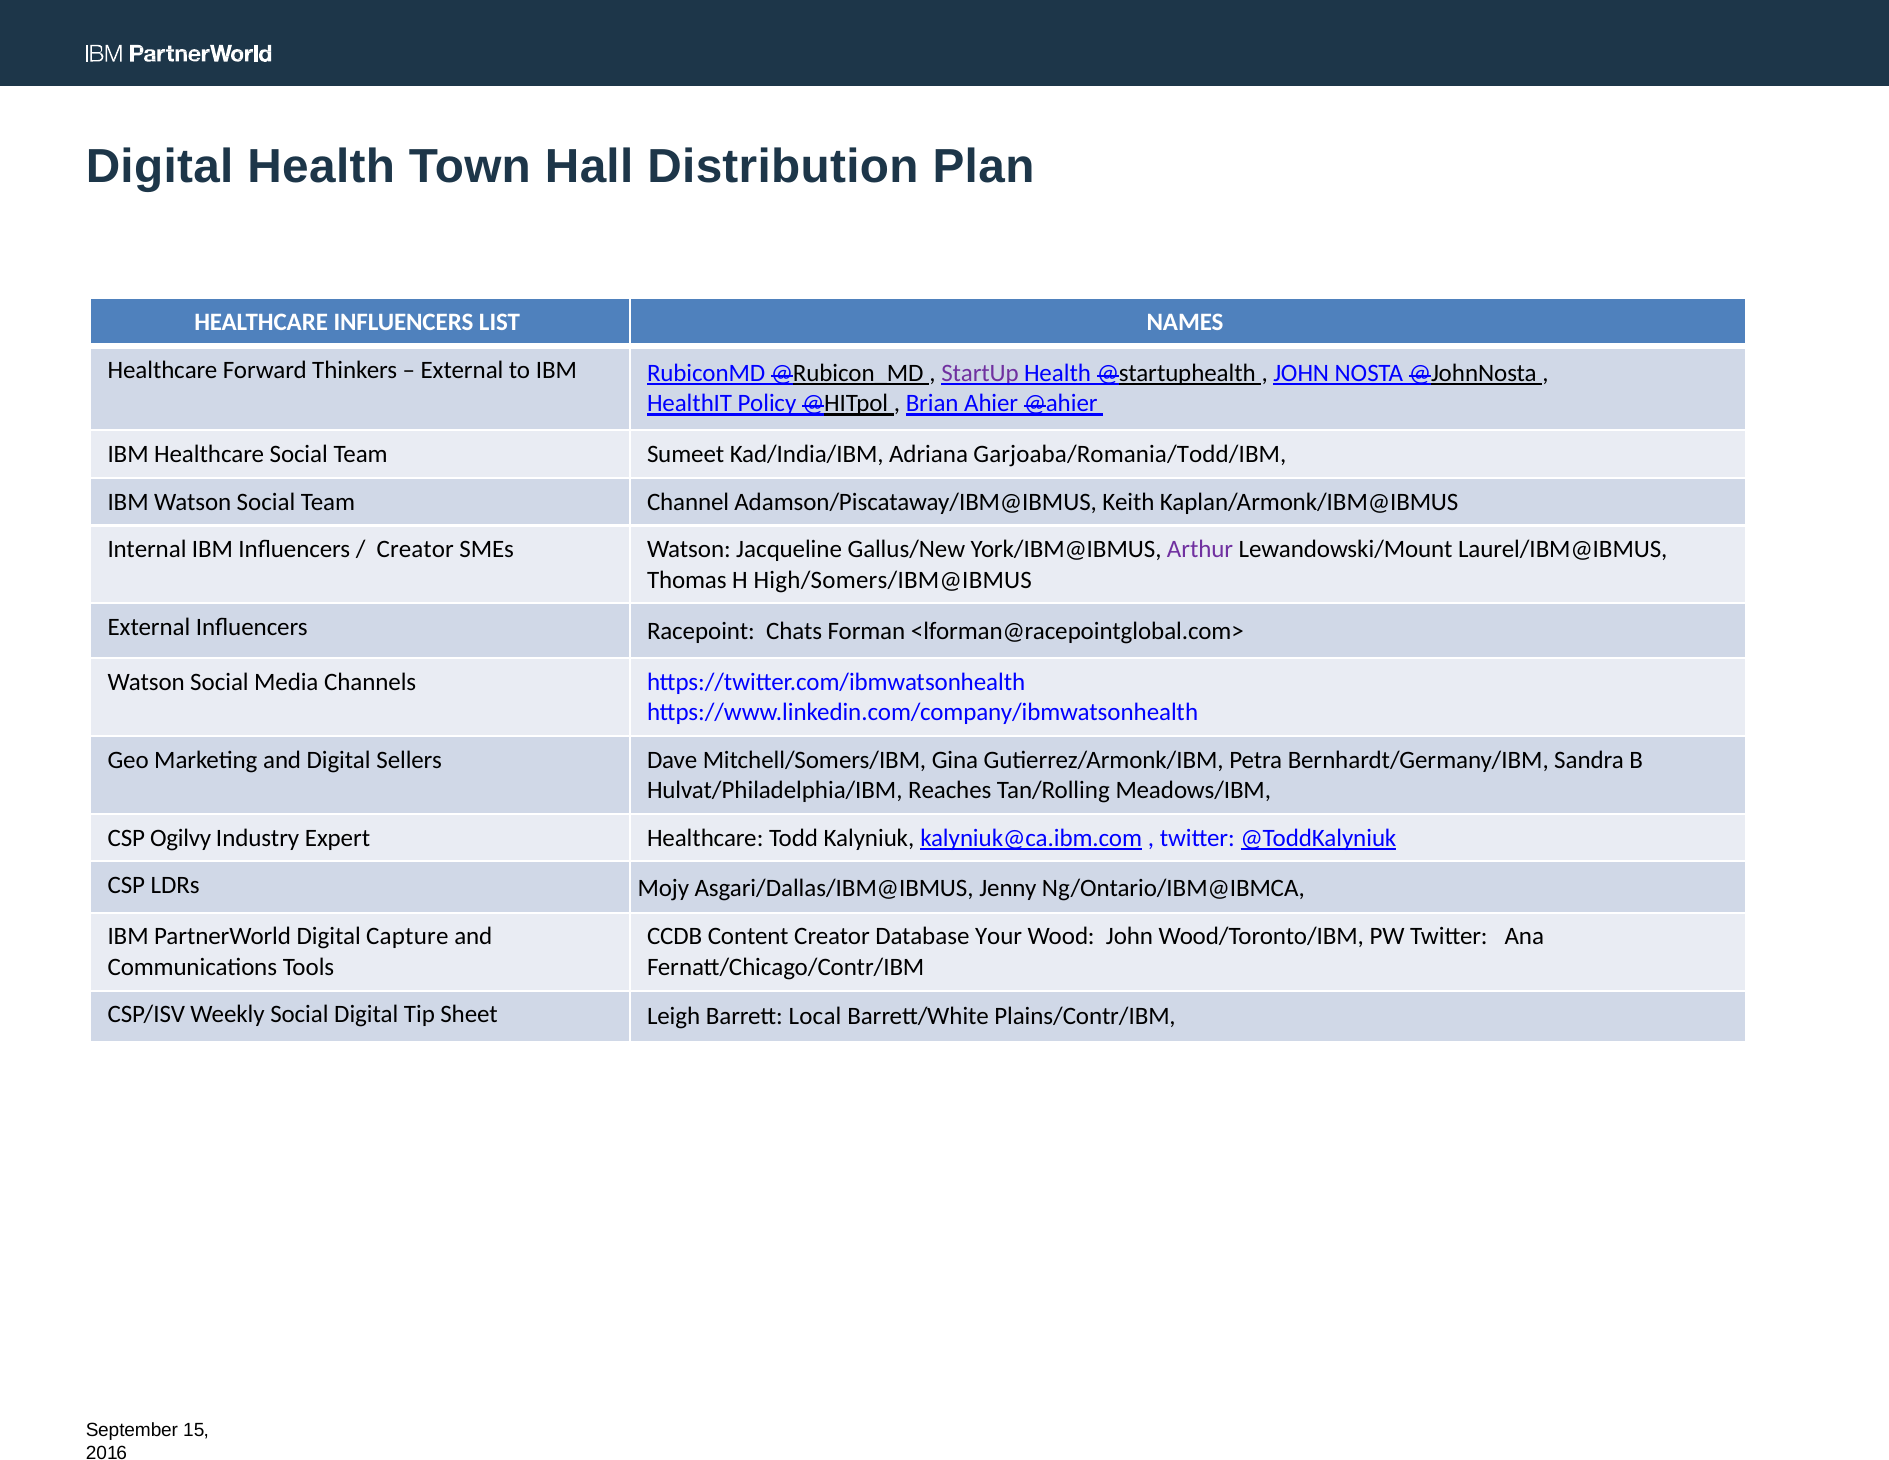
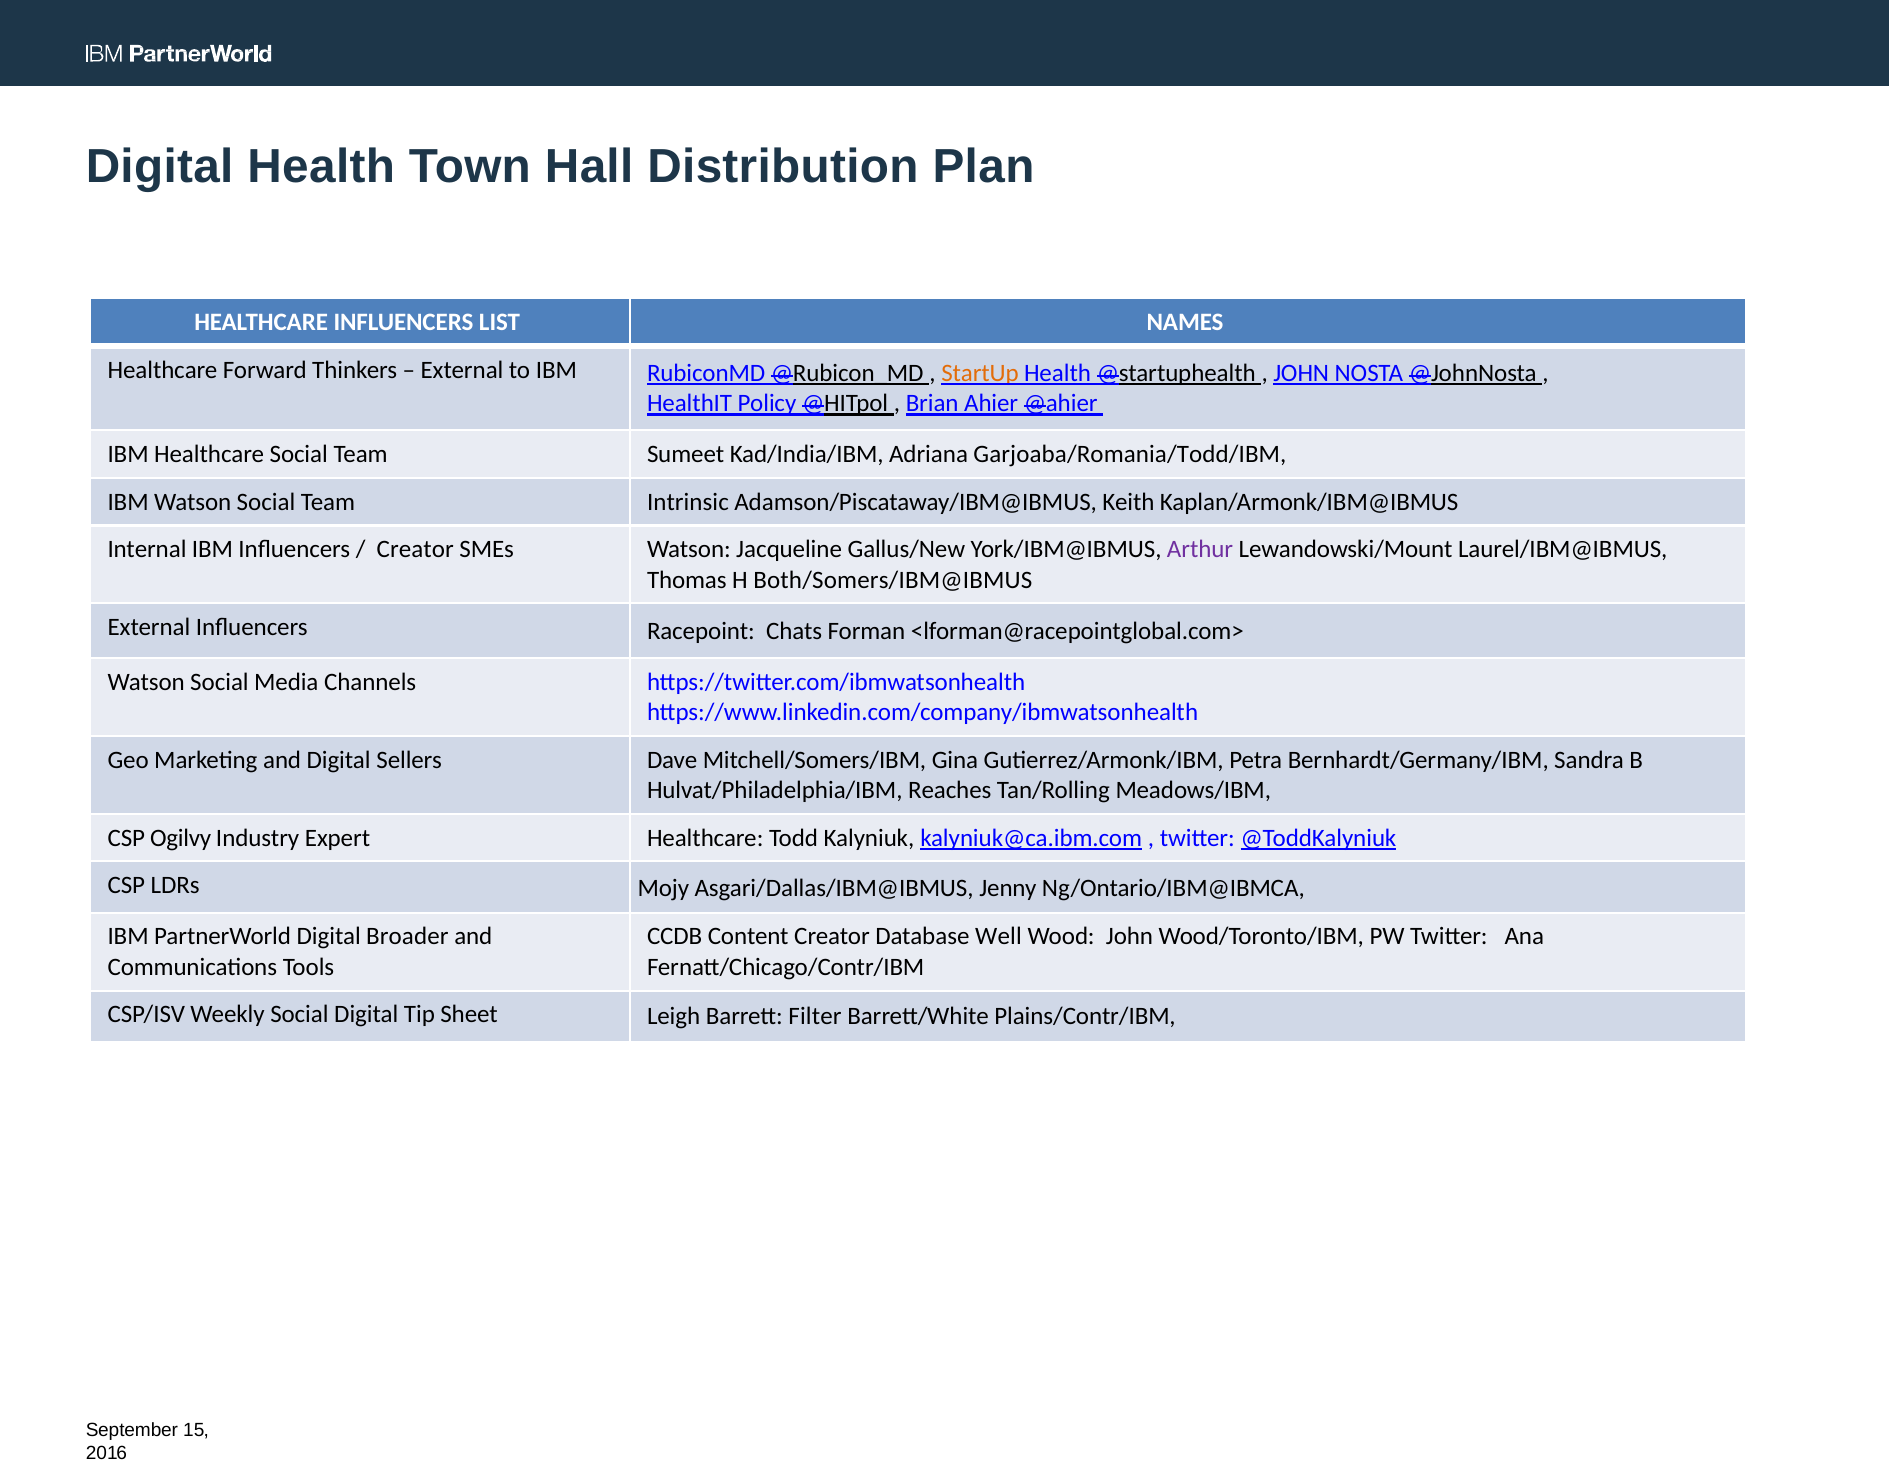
StartUp colour: purple -> orange (980, 373)
Channel: Channel -> Intrinsic (688, 502)
High/Somers/IBM@IBMUS: High/Somers/IBM@IBMUS -> Both/Somers/IBM@IBMUS (893, 580)
Capture: Capture -> Broader (407, 936)
Your: Your -> Well (998, 936)
Local: Local -> Filter (815, 1016)
